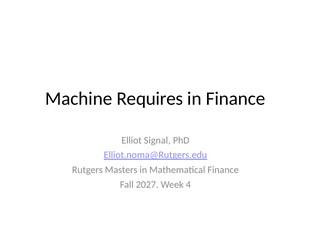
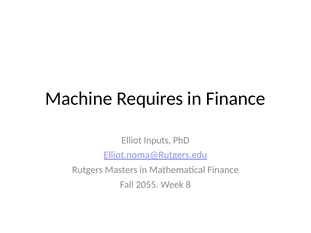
Signal: Signal -> Inputs (157, 140)
2027: 2027 -> 2055 (147, 185)
4: 4 -> 8 (188, 185)
